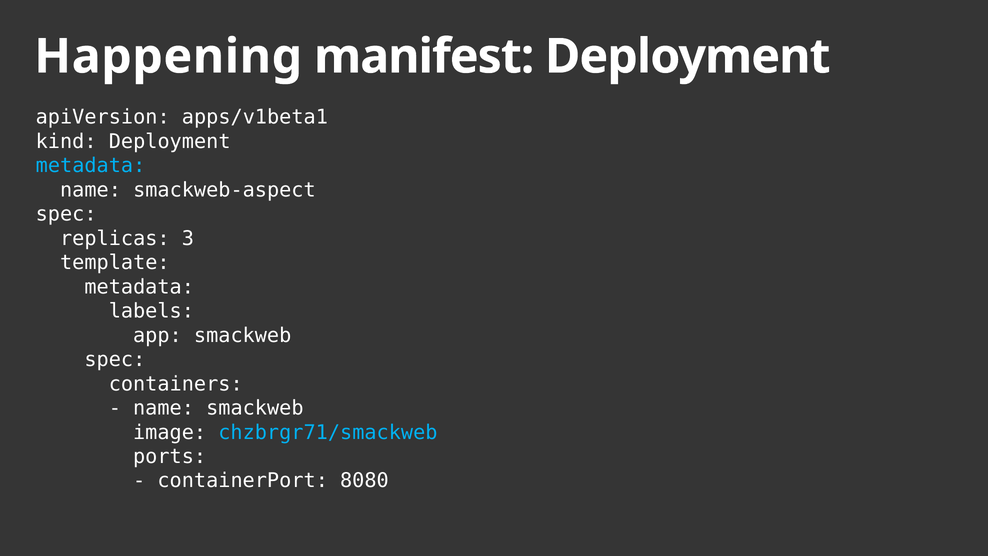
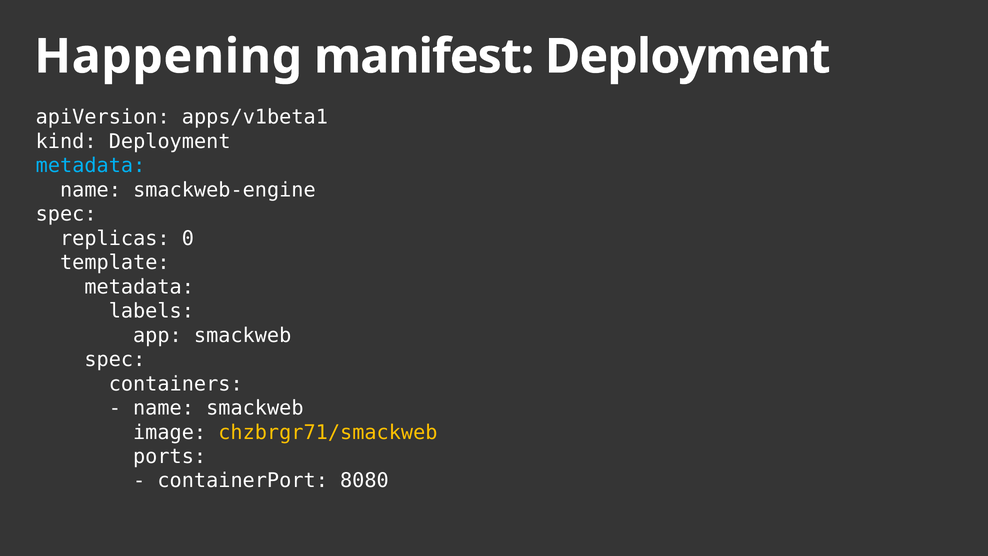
smackweb-aspect: smackweb-aspect -> smackweb-engine (224, 190)
3: 3 -> 0 (188, 238)
chzbrgr71/smackweb colour: light blue -> yellow (328, 432)
